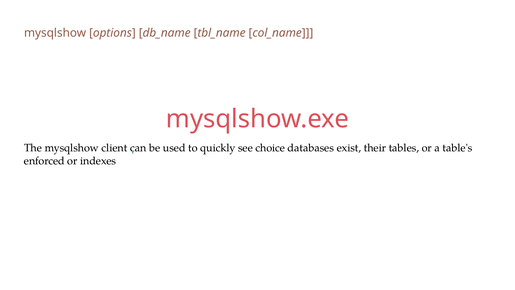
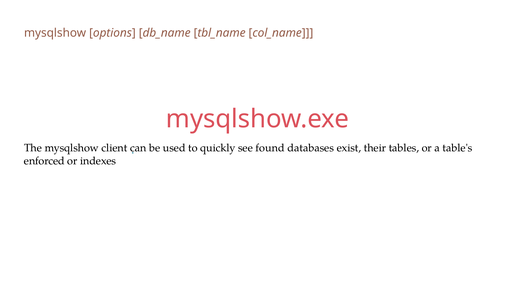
choice: choice -> found (270, 148)
